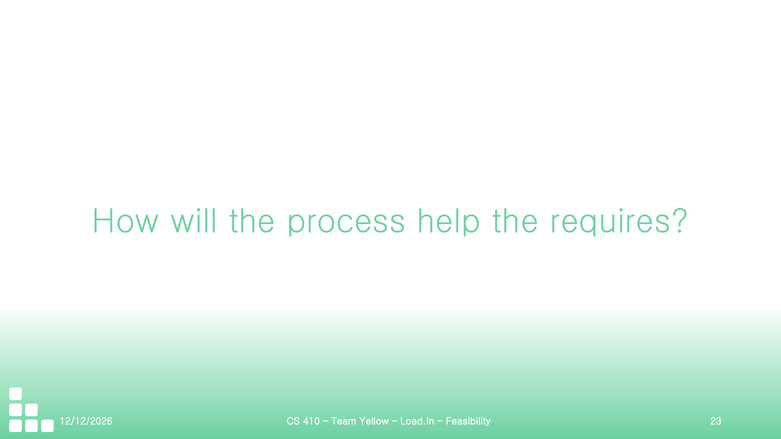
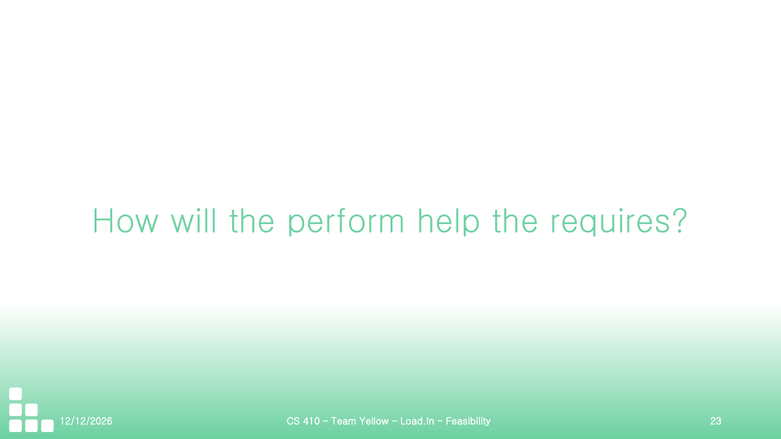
process: process -> perform (346, 222)
